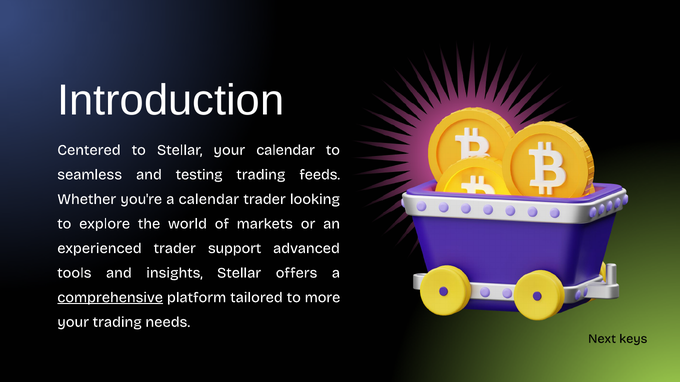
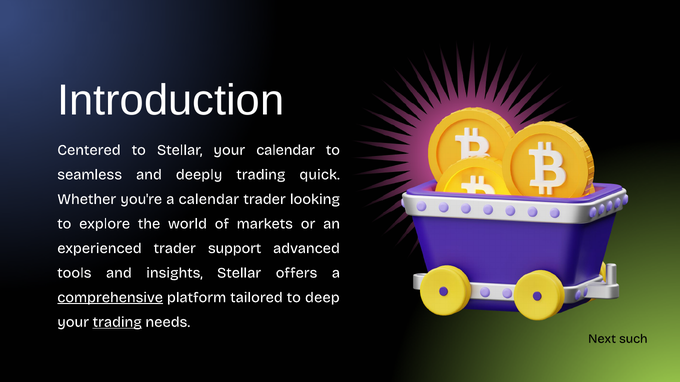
testing: testing -> deeply (199, 175)
feeds: feeds -> quick (320, 175)
more: more -> deep (322, 298)
trading underline: none -> present (117, 322)
keys: keys -> such (633, 339)
